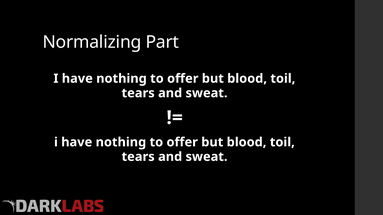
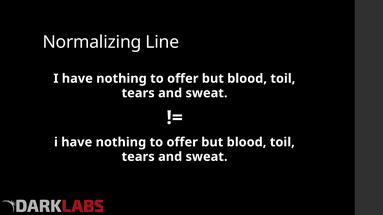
Part: Part -> Line (162, 42)
